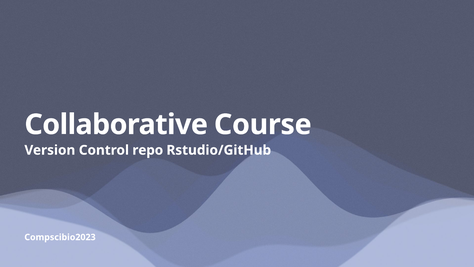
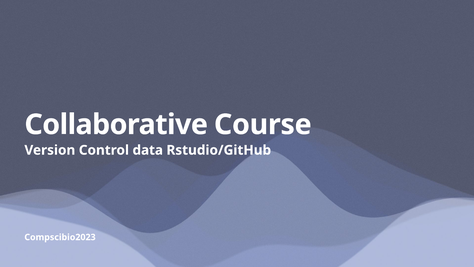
repo: repo -> data (148, 150)
